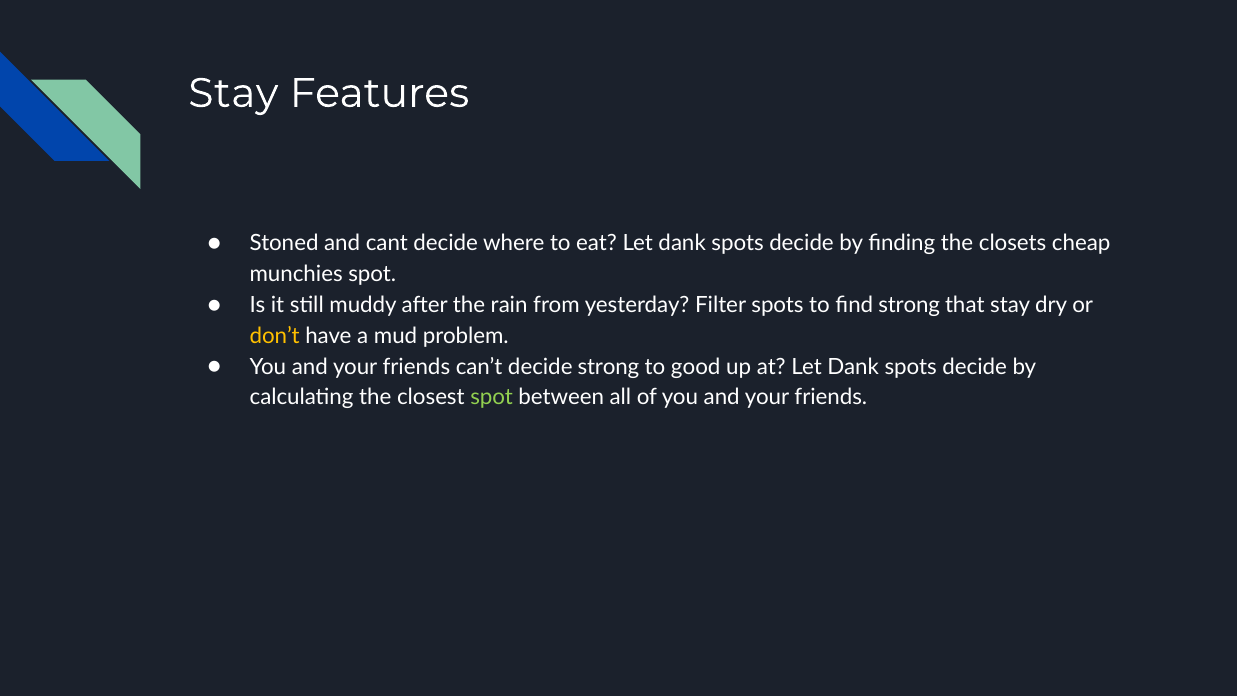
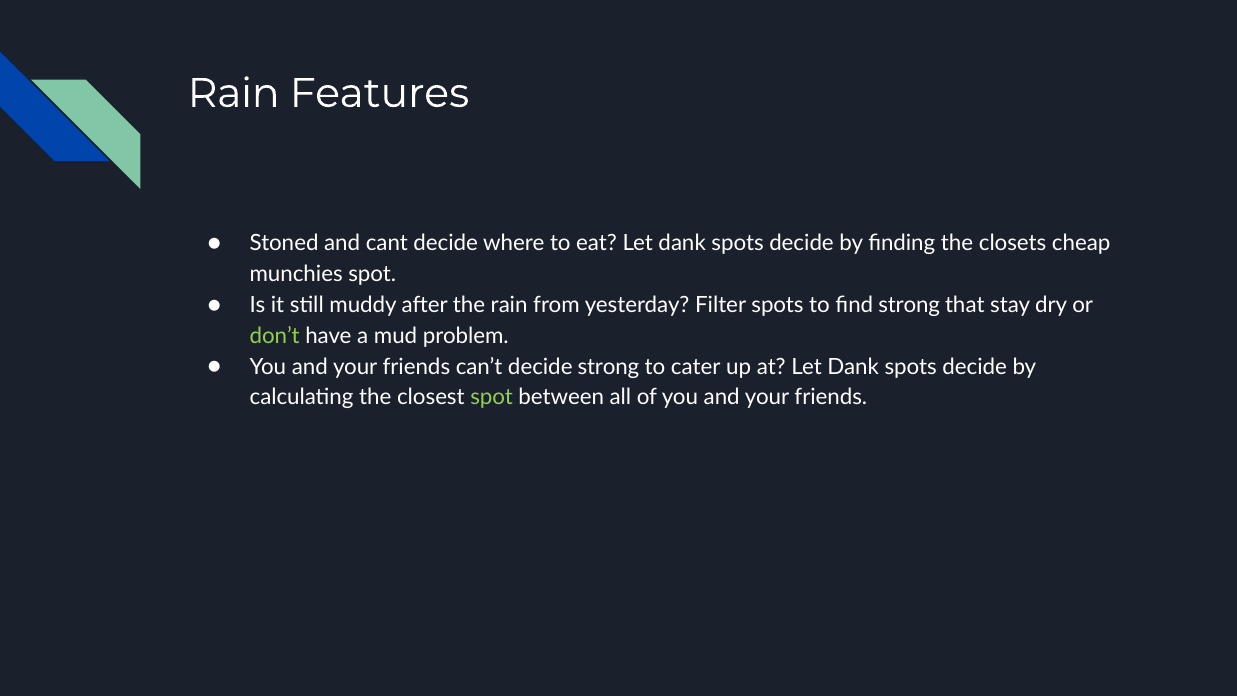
Stay: Stay -> Rain (234, 93)
don’t colour: yellow -> light green (275, 336)
good: good -> cater (696, 367)
